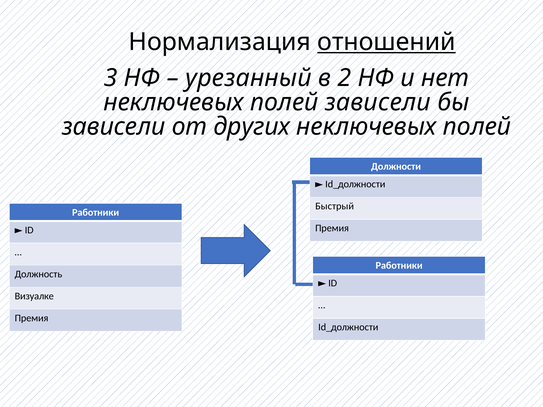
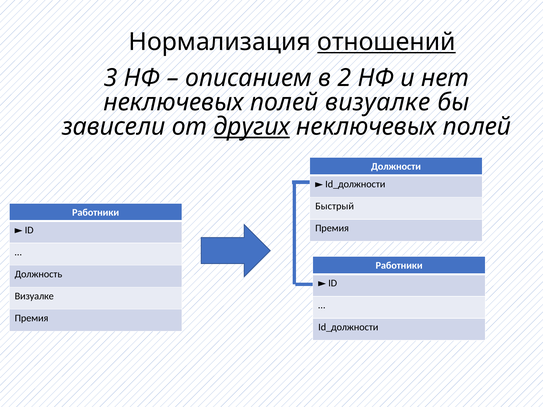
урезанный: урезанный -> описанием (248, 78)
полей зависели: зависели -> визуалке (378, 102)
других underline: none -> present (252, 127)
